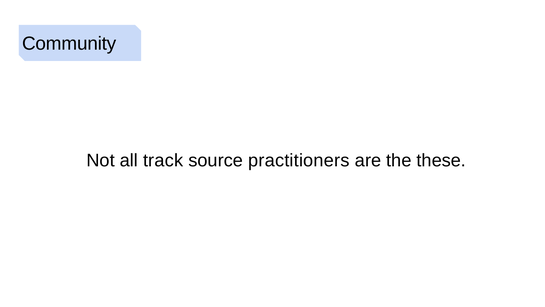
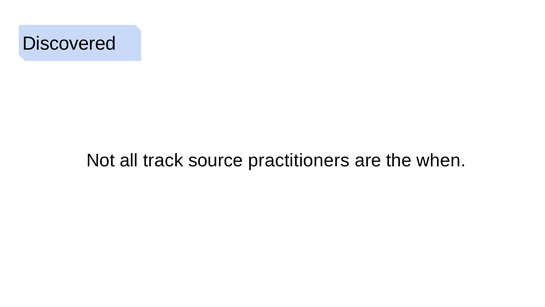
Community: Community -> Discovered (69, 44)
these: these -> when (441, 160)
